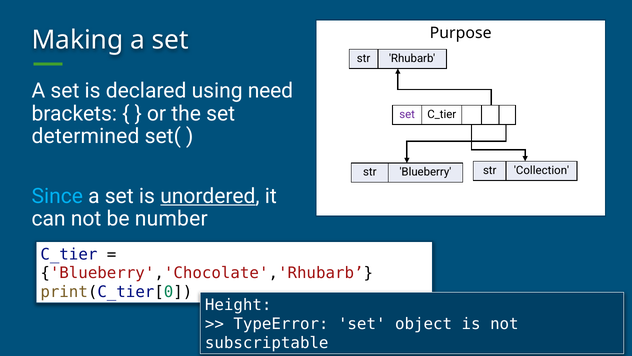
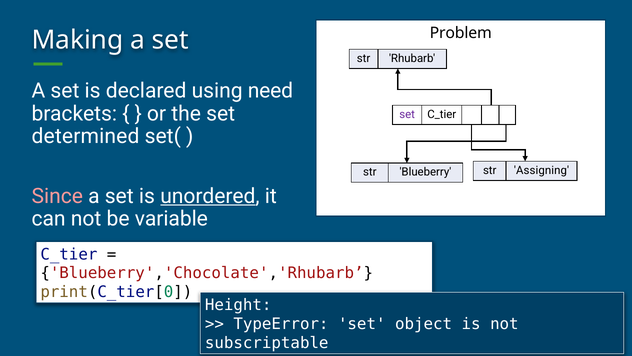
Purpose: Purpose -> Problem (461, 33)
Collection: Collection -> Assigning (541, 170)
Since colour: light blue -> pink (57, 196)
number: number -> variable (171, 219)
